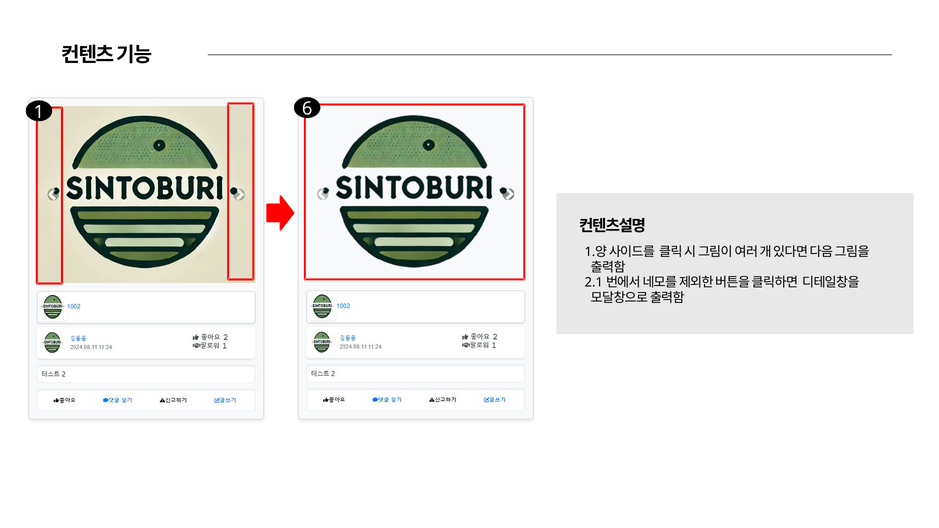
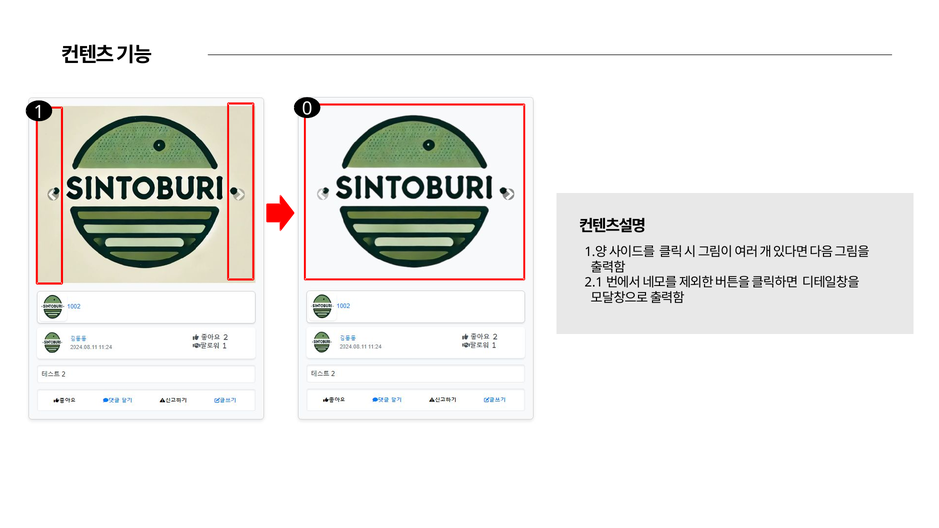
6: 6 -> 0 (307, 109)
